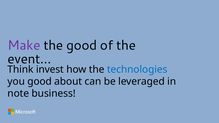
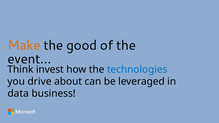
Make colour: purple -> orange (24, 45)
you good: good -> drive (40, 82)
note: note -> data (18, 94)
